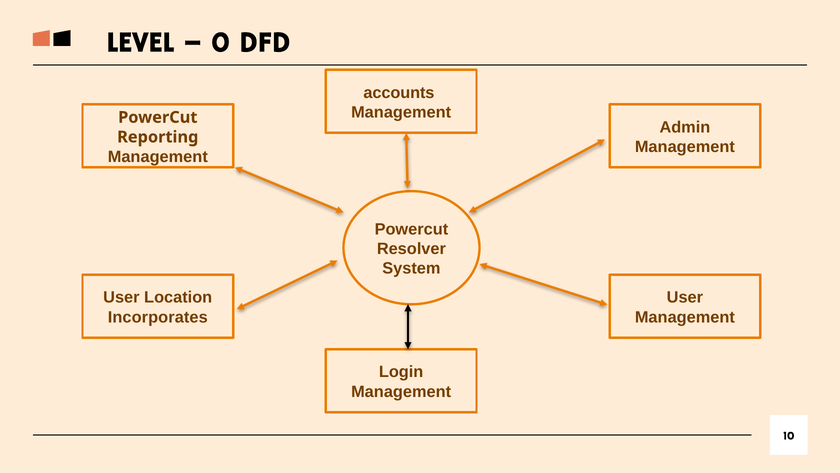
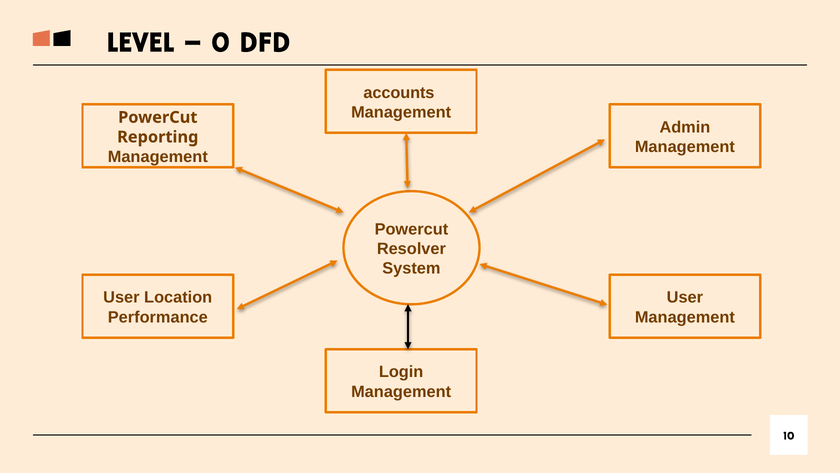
Incorporates: Incorporates -> Performance (158, 317)
